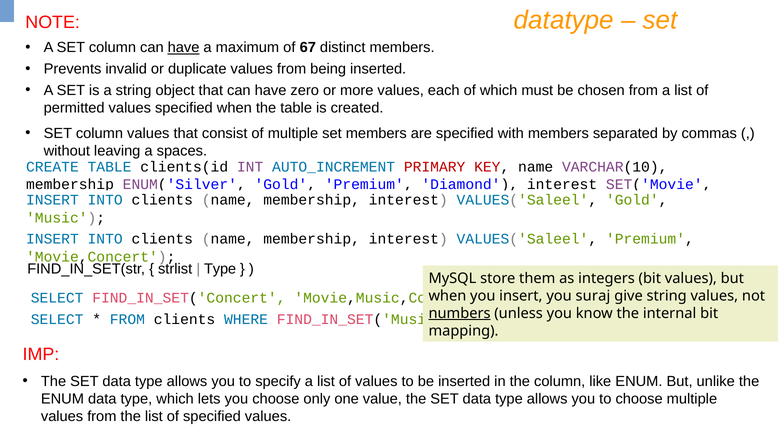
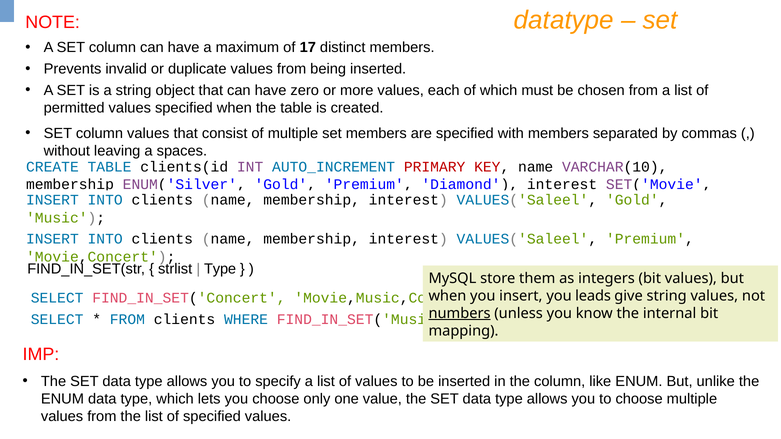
have underline: present -> none (184, 48)
67: 67 -> 17 (308, 48)
suraj: suraj -> leads (593, 296)
